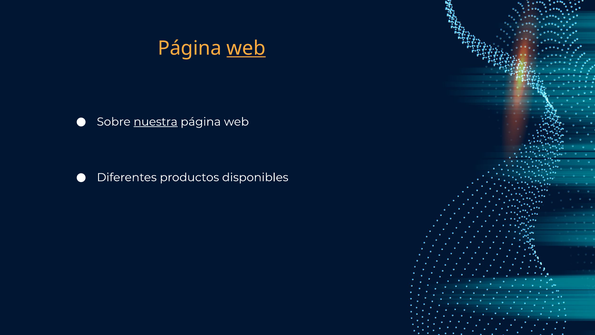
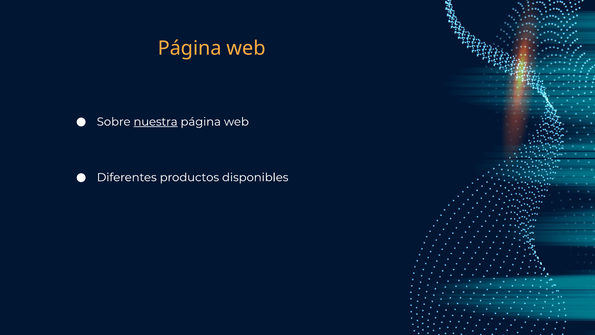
web underline: present -> none (246, 48)
